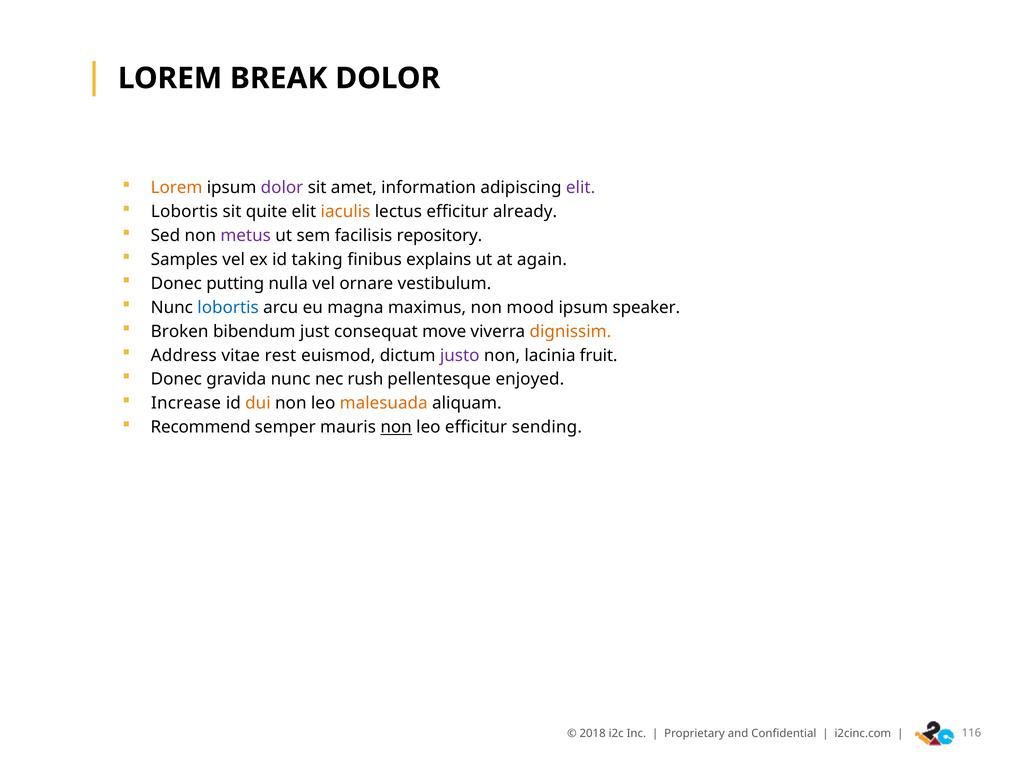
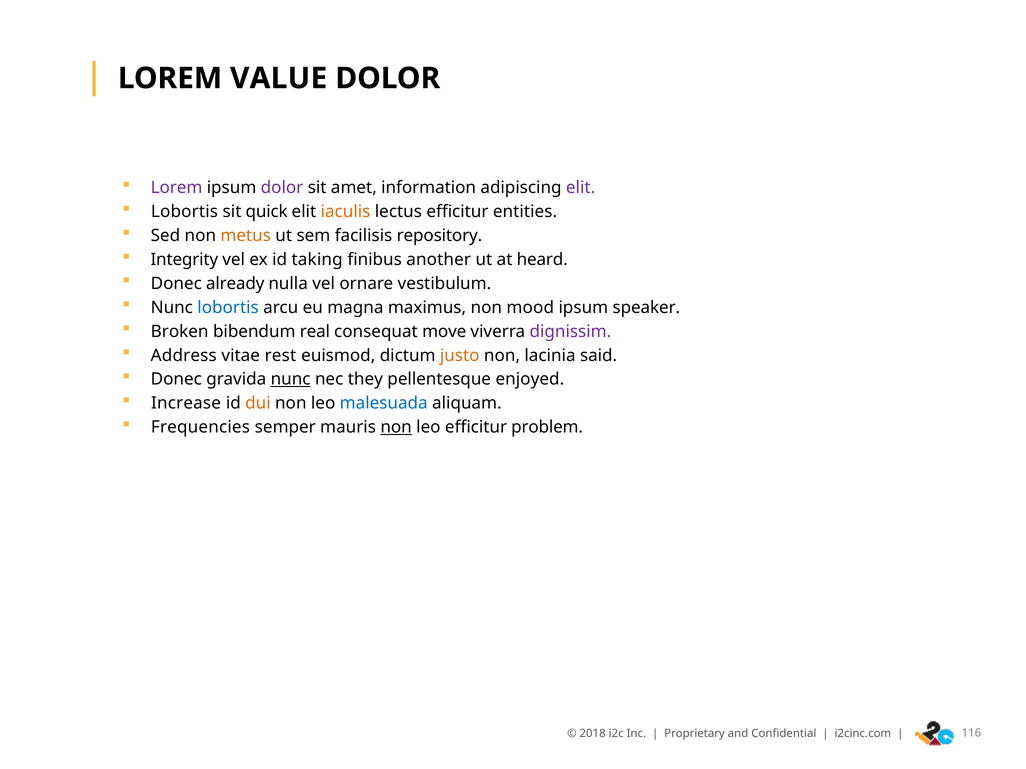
BREAK: BREAK -> VALUE (279, 78)
Lorem colour: orange -> purple (177, 188)
quite: quite -> quick (267, 212)
already: already -> entities (525, 212)
metus colour: purple -> orange (246, 236)
Samples: Samples -> Integrity (184, 260)
explains: explains -> another (439, 260)
again: again -> heard (542, 260)
putting: putting -> already (235, 284)
just: just -> real (315, 332)
dignissim colour: orange -> purple (570, 332)
justo colour: purple -> orange (460, 356)
fruit: fruit -> said (599, 356)
nunc underline: none -> present (291, 380)
rush: rush -> they (365, 380)
malesuada colour: orange -> blue (384, 404)
Recommend: Recommend -> Frequencies (200, 428)
sending: sending -> problem (547, 428)
